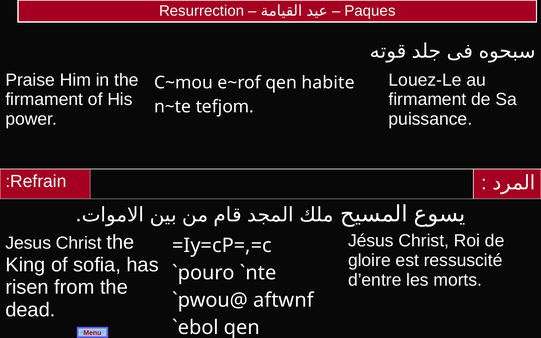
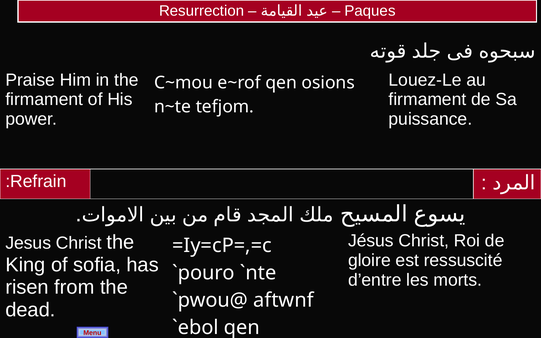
habite: habite -> osions (328, 83)
